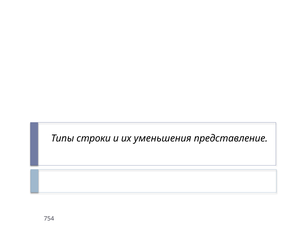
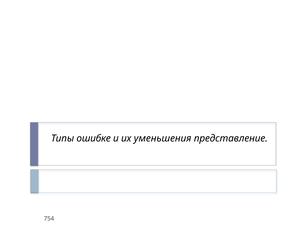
строки: строки -> ошибке (94, 139)
